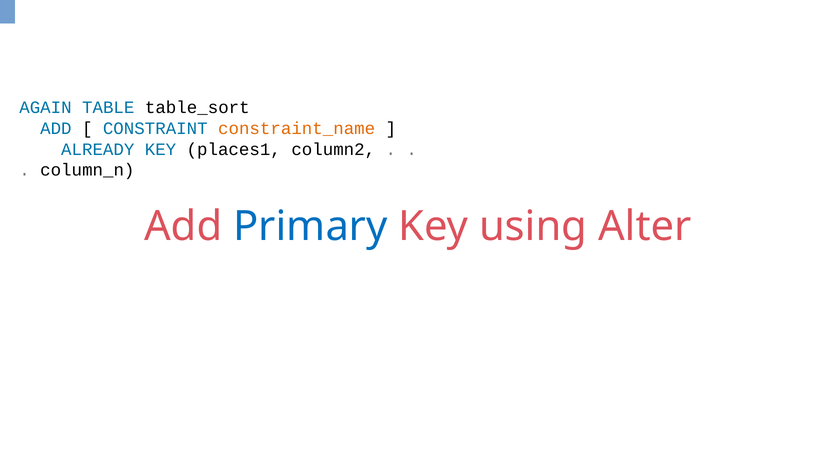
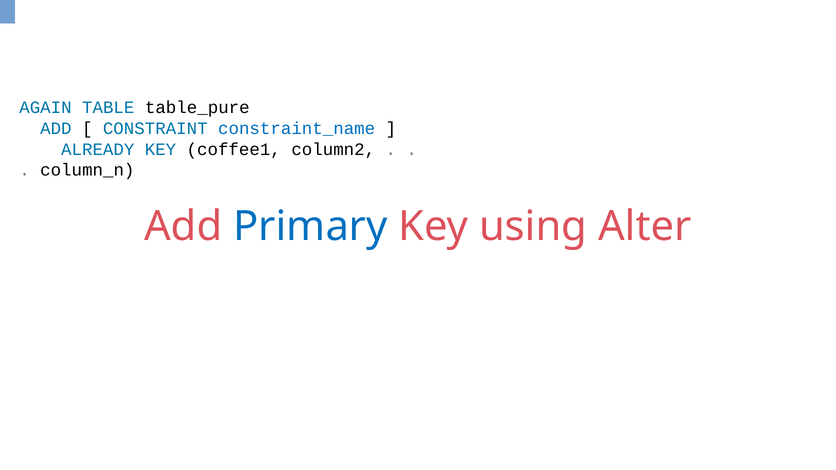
table_sort: table_sort -> table_pure (197, 108)
constraint_name colour: orange -> blue (297, 128)
places1: places1 -> coffee1 (234, 149)
